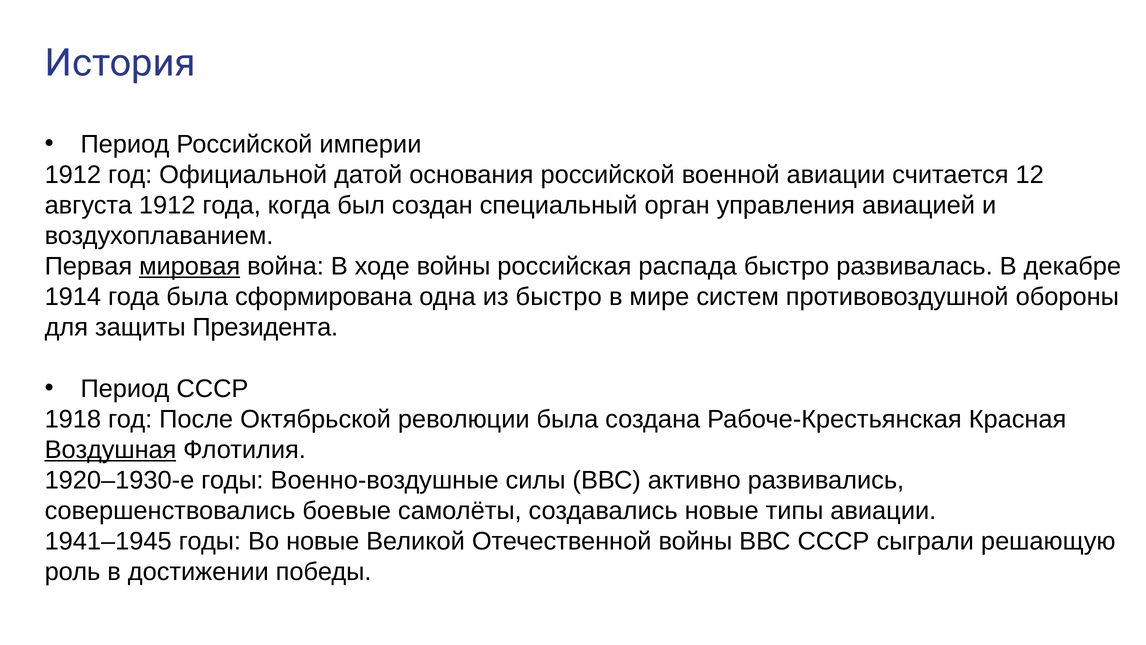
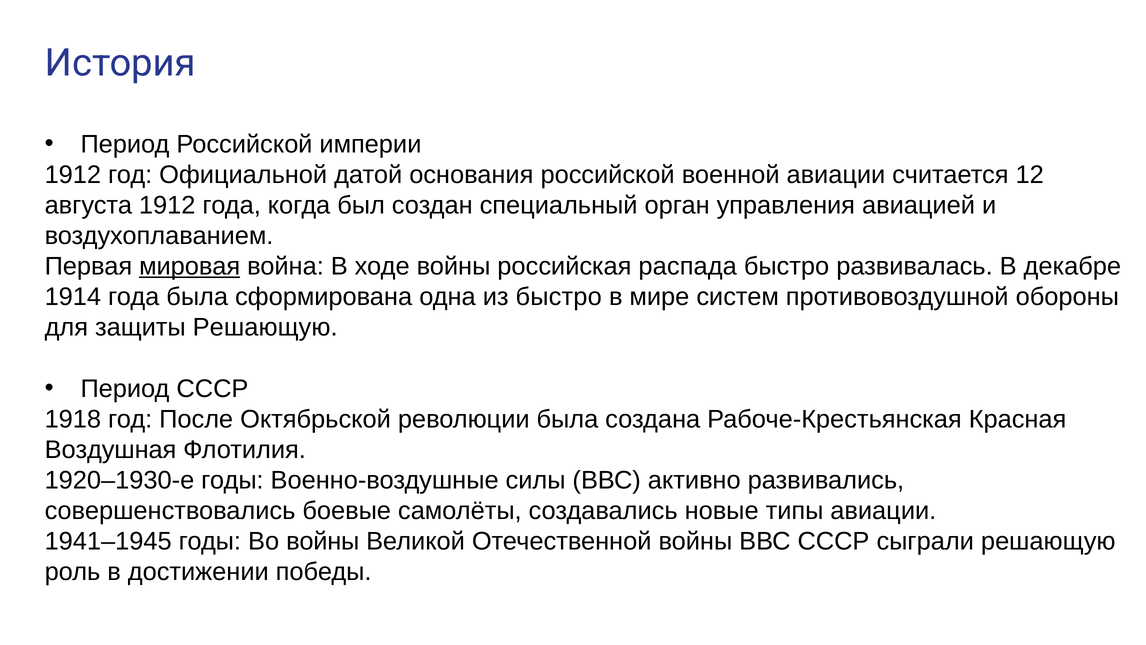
защиты Президента: Президента -> Решающую (265, 327)
Воздушная underline: present -> none (111, 450)
Во новые: новые -> войны (323, 541)
